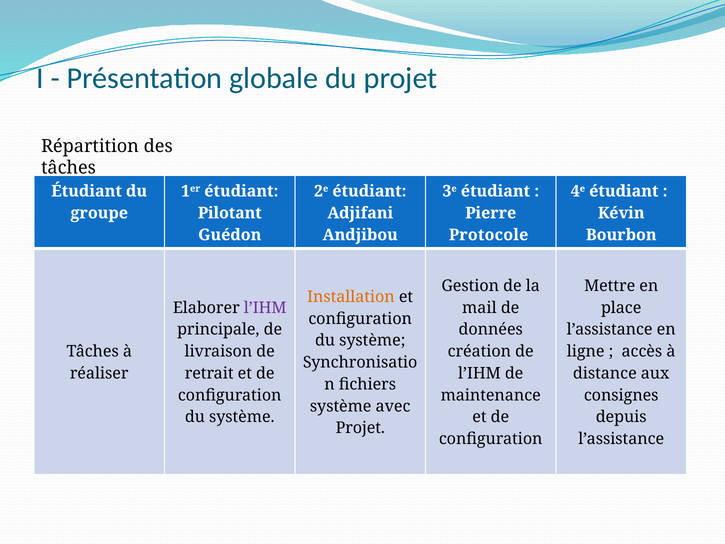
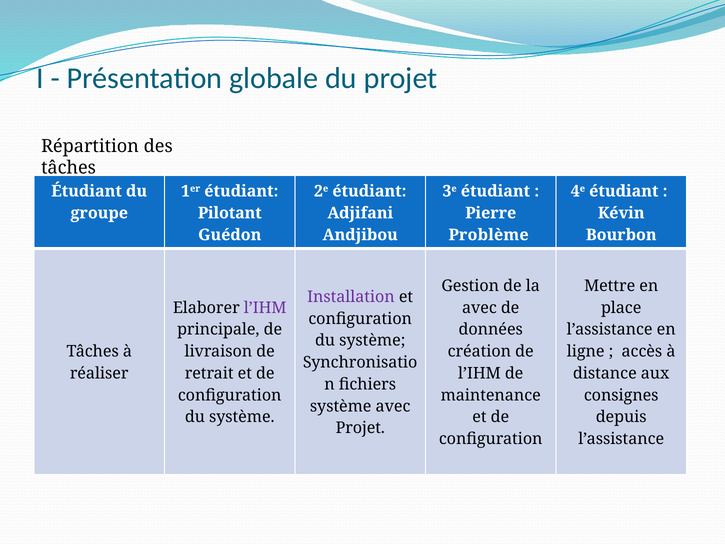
Protocole: Protocole -> Problème (489, 235)
Installation colour: orange -> purple (351, 297)
mail: mail -> avec (479, 308)
